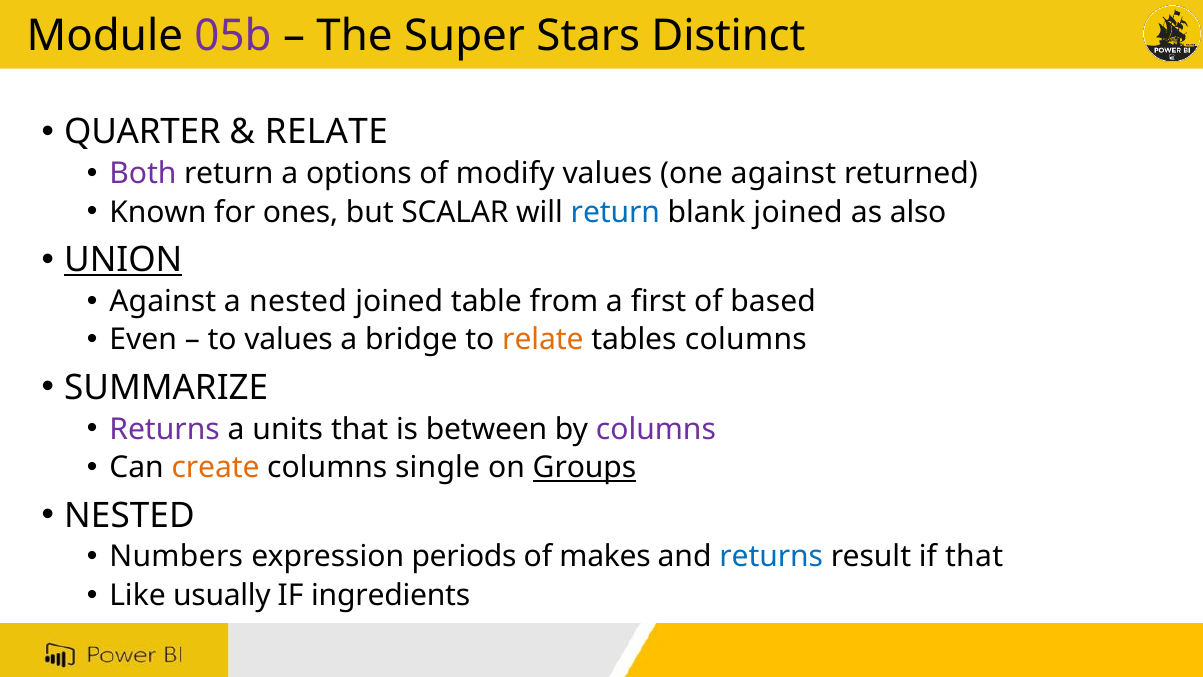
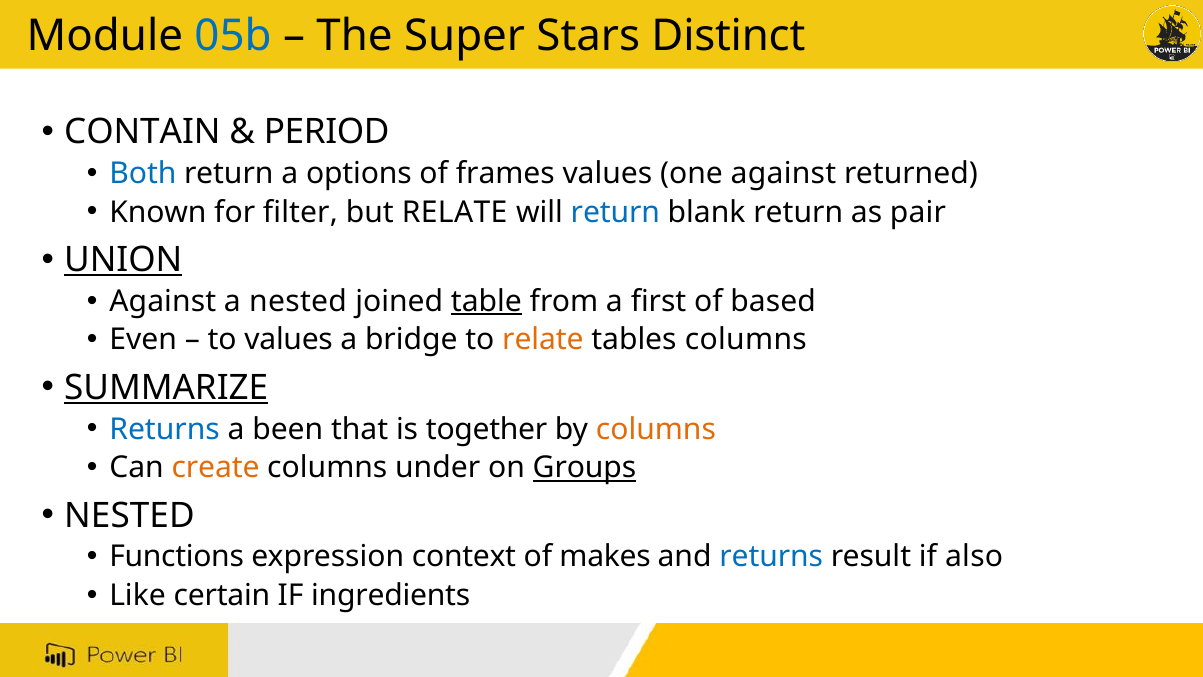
05b colour: purple -> blue (233, 36)
QUARTER: QUARTER -> CONTAIN (142, 132)
RELATE: RELATE -> PERIOD (327, 132)
Both colour: purple -> blue (143, 173)
modify: modify -> frames (505, 173)
ones: ones -> filter (300, 212)
but SCALAR: SCALAR -> RELATE (455, 212)
blank joined: joined -> return (798, 212)
also: also -> pair (918, 212)
table underline: none -> present (486, 301)
SUMMARIZE underline: none -> present (166, 388)
Returns colour: purple -> blue (165, 429)
units: units -> been (288, 429)
between: between -> together (487, 429)
columns colour: purple -> orange (656, 429)
single: single -> under (438, 468)
Numbers: Numbers -> Functions (177, 557)
periods: periods -> context (464, 557)
if that: that -> also (974, 557)
usually: usually -> certain (222, 595)
